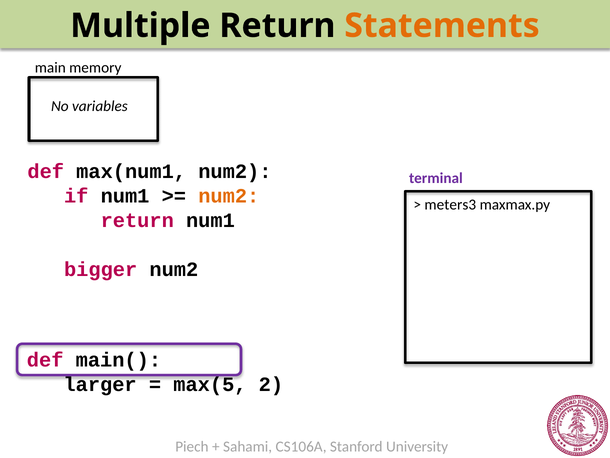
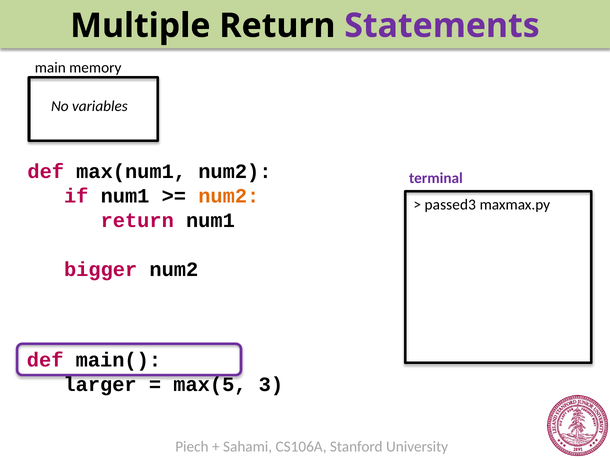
Statements colour: orange -> purple (442, 26)
meters3: meters3 -> passed3 (450, 205)
2: 2 -> 3 (271, 384)
